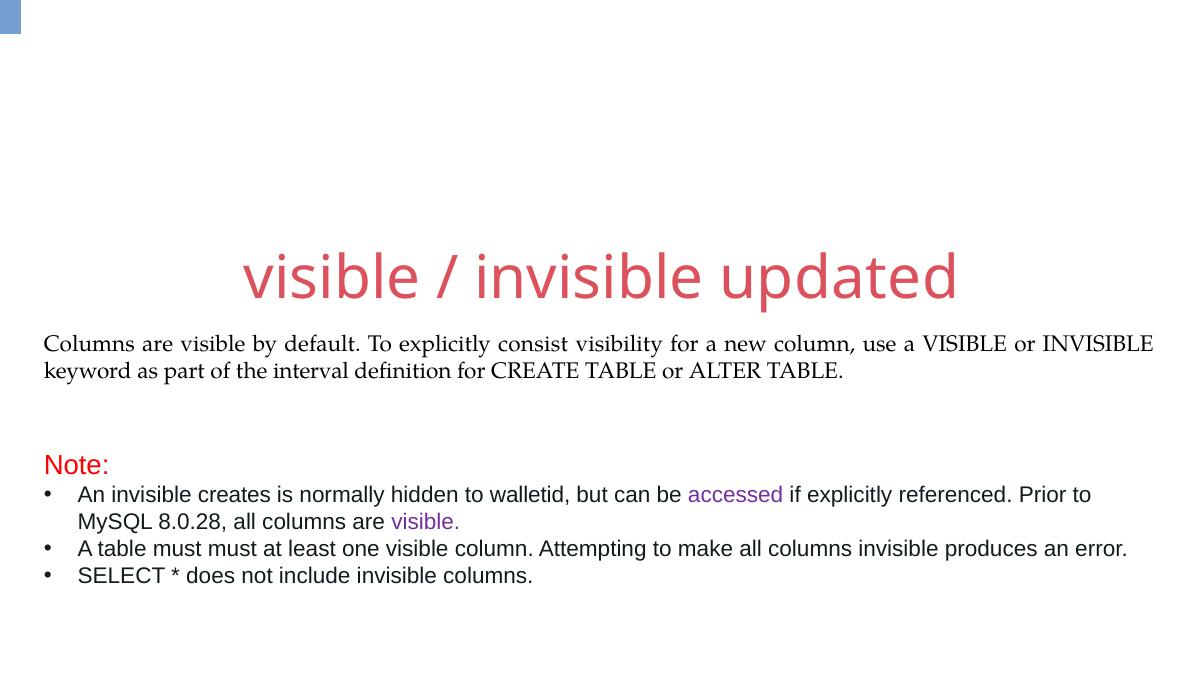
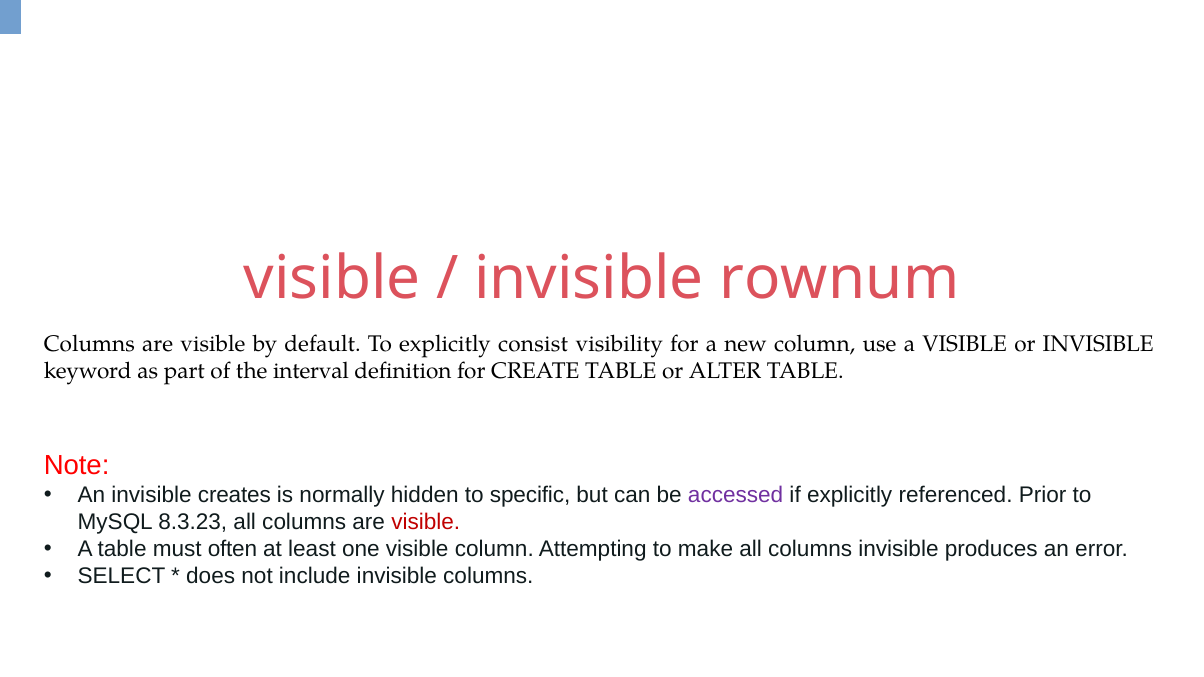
updated: updated -> rownum (839, 279)
walletid: walletid -> specific (530, 495)
8.0.28: 8.0.28 -> 8.3.23 (193, 522)
visible colour: purple -> red (426, 522)
must must: must -> often (232, 549)
